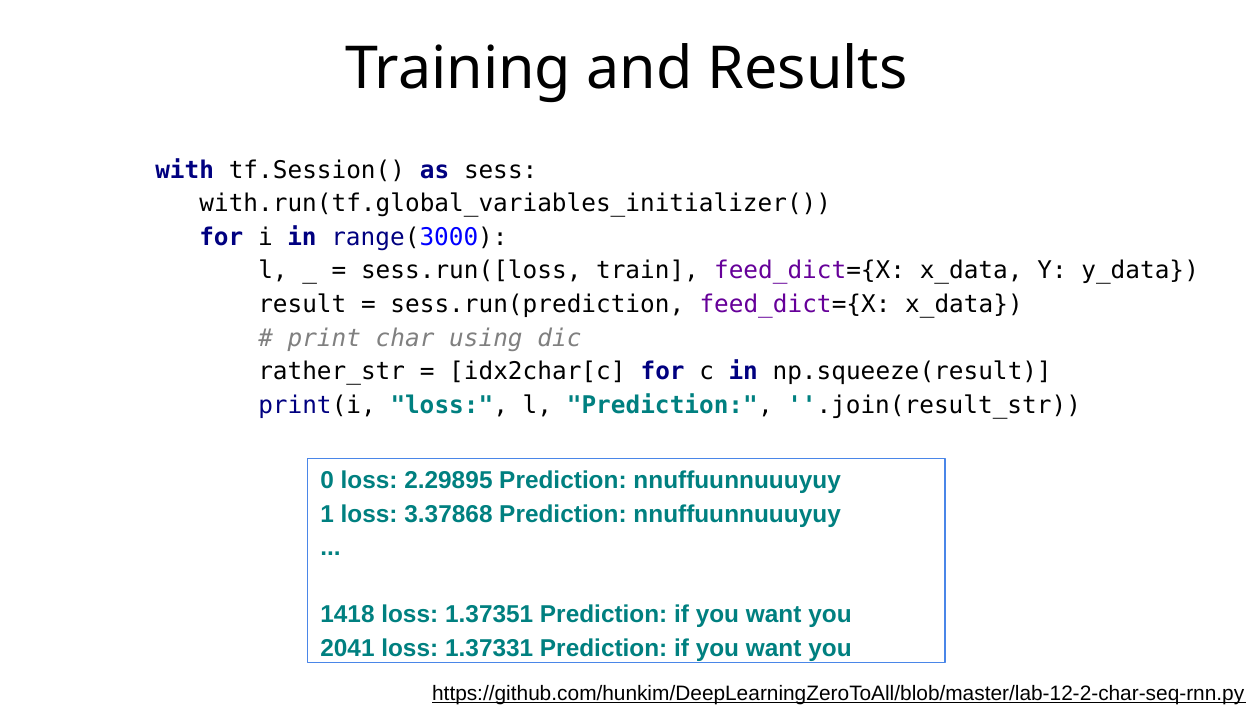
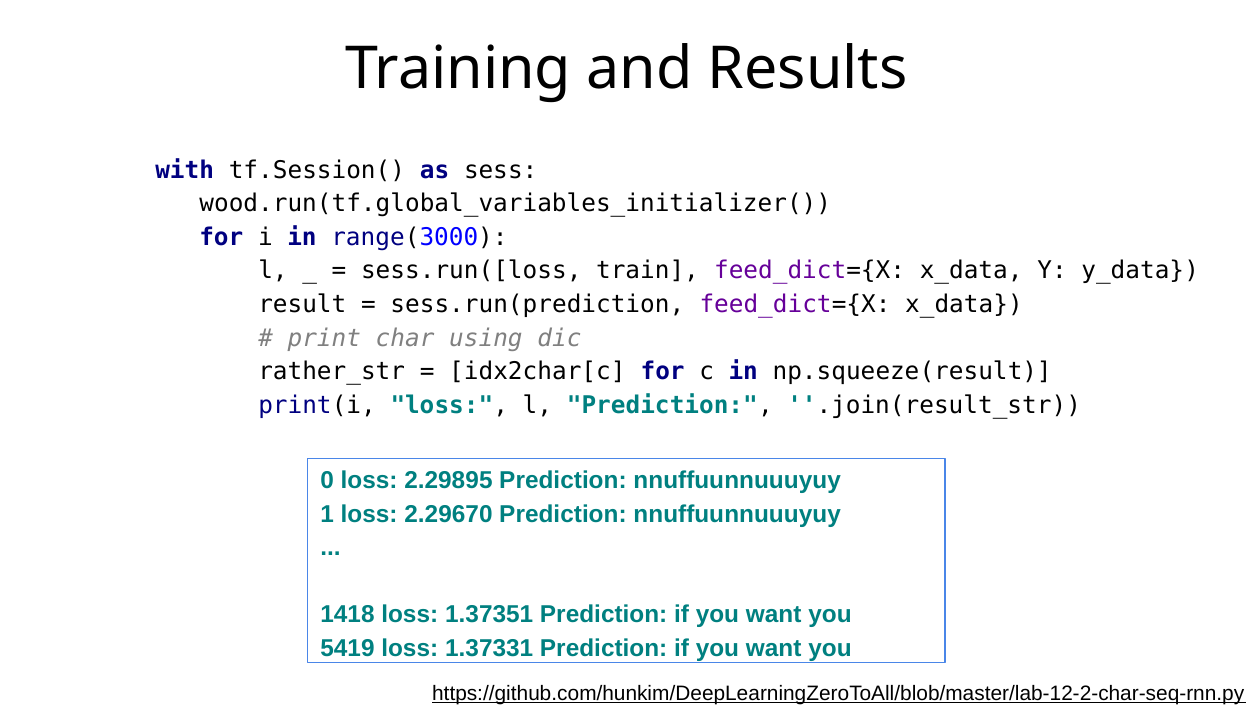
with.run(tf.global_variables_initializer(: with.run(tf.global_variables_initializer( -> wood.run(tf.global_variables_initializer( (515, 204)
3.37868: 3.37868 -> 2.29670 (448, 514)
2041: 2041 -> 5419 (347, 648)
